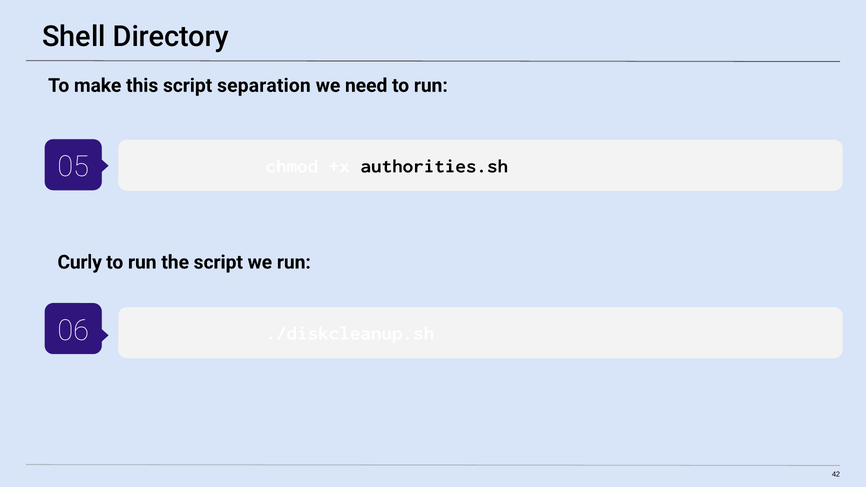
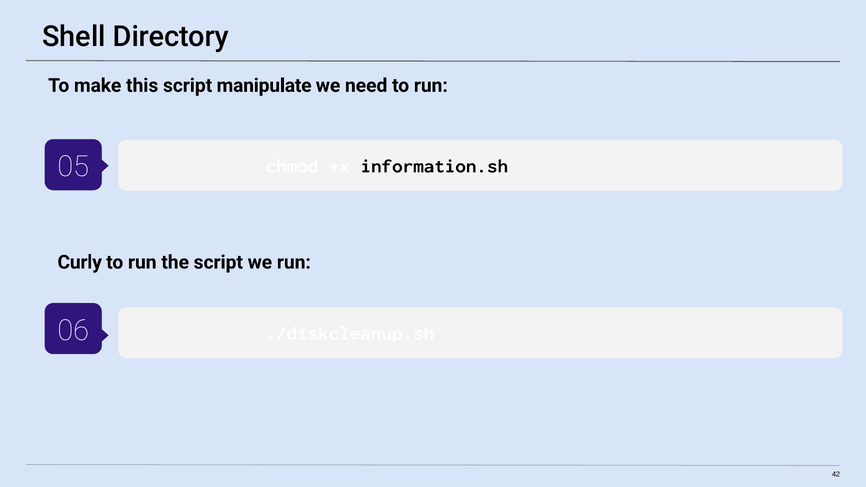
separation: separation -> manipulate (264, 86)
authorities.sh: authorities.sh -> information.sh (434, 166)
